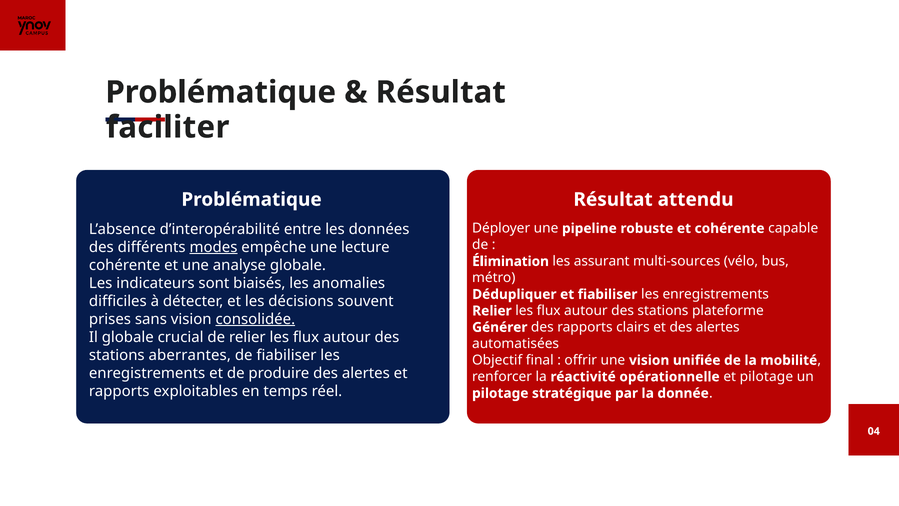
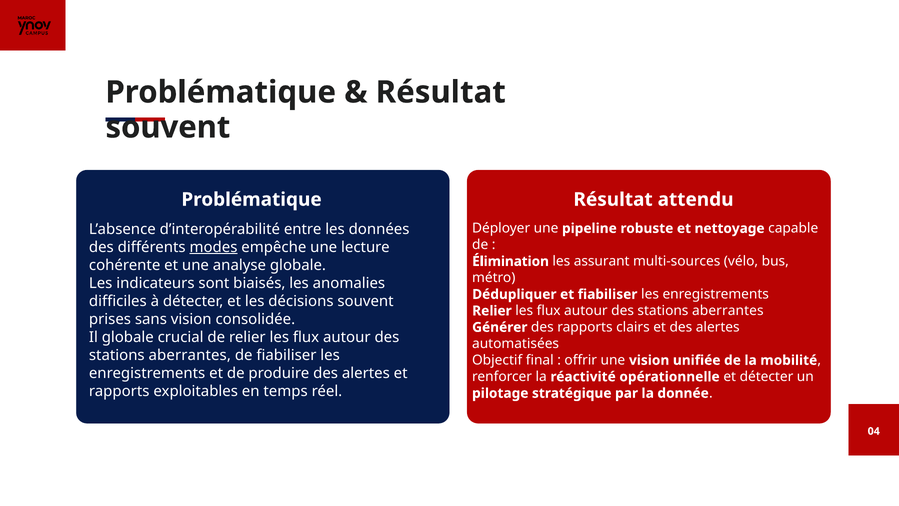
faciliter: faciliter -> souvent (168, 127)
et cohérente: cohérente -> nettoyage (730, 228)
plateforme: plateforme -> aberrantes (728, 311)
consolidée underline: present -> none (255, 319)
et pilotage: pilotage -> détecter (766, 377)
